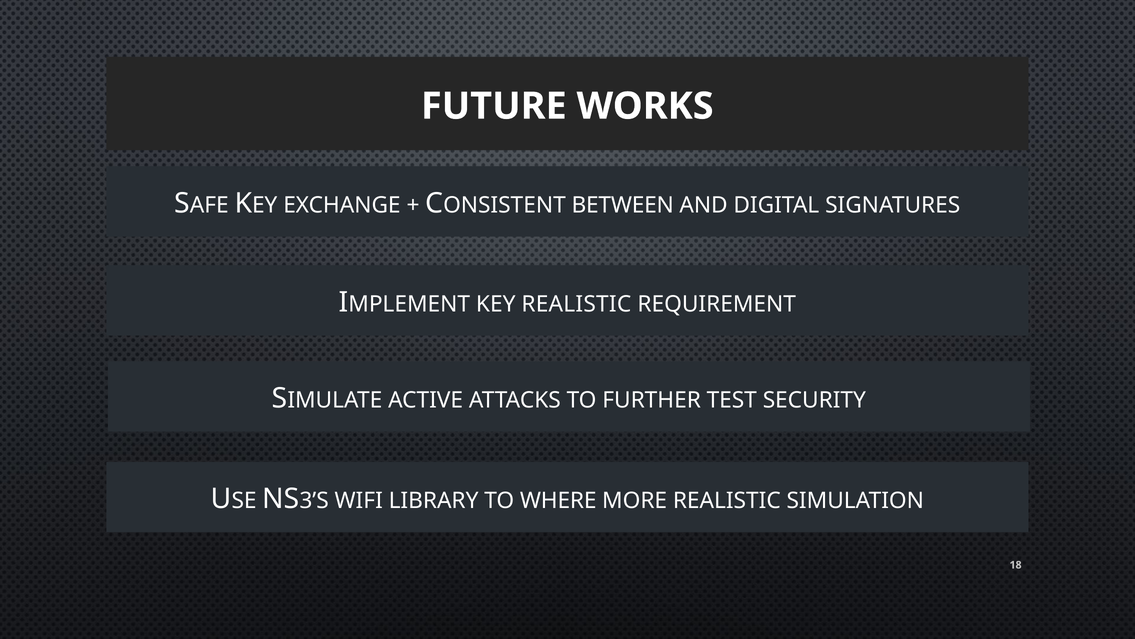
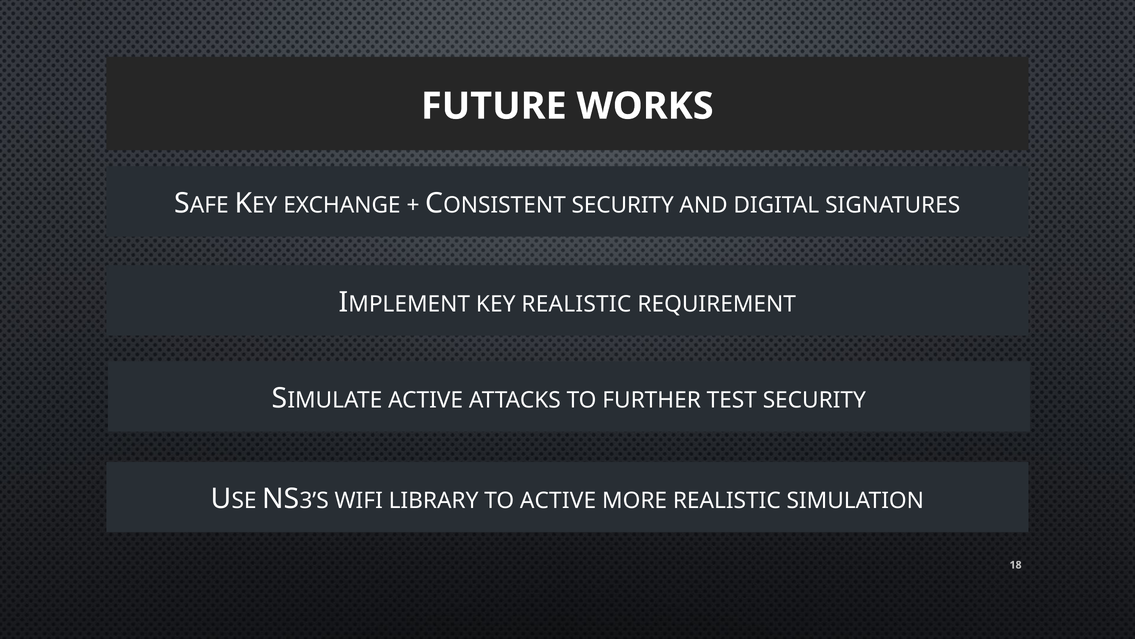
BETWEEN: BETWEEN -> SECURITY (623, 205)
TO WHERE: WHERE -> ACTIVE (558, 501)
